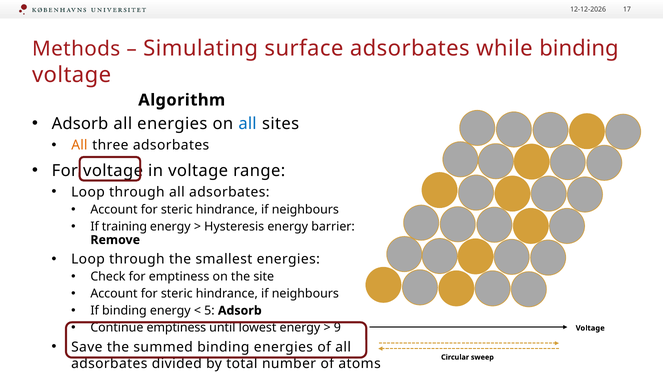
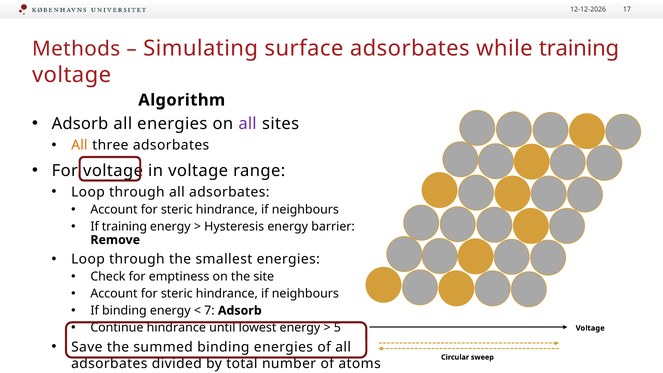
while binding: binding -> training (579, 49)
all colour: blue -> purple (248, 124)
5: 5 -> 7 (209, 311)
Continue emptiness: emptiness -> hindrance (176, 327)
9: 9 -> 5 (337, 327)
